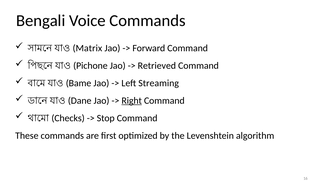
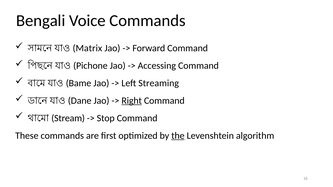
Retrieved: Retrieved -> Accessing (157, 66)
Checks: Checks -> Stream (68, 118)
the underline: none -> present (178, 136)
